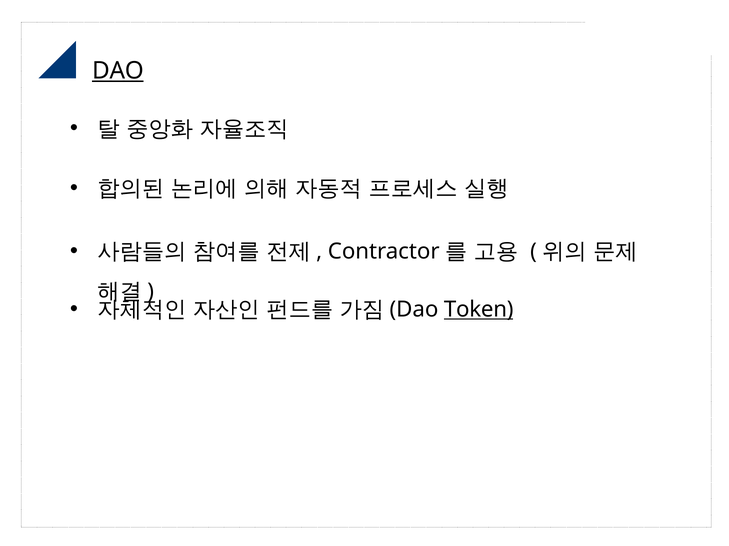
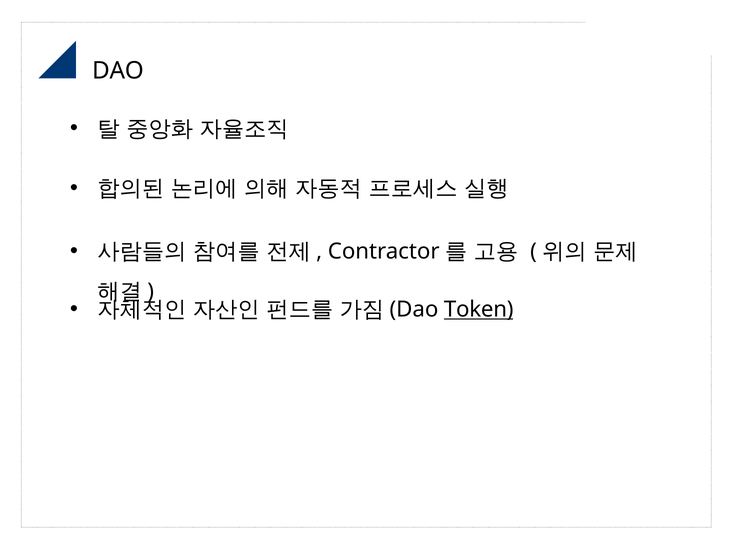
DAO underline: present -> none (118, 71)
